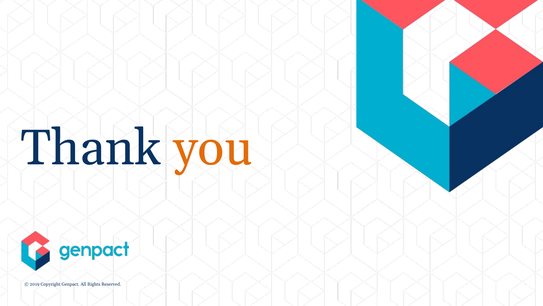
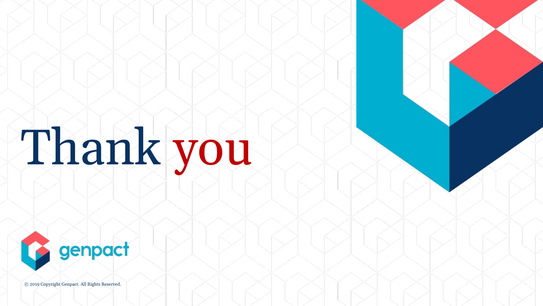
you colour: orange -> red (213, 148)
